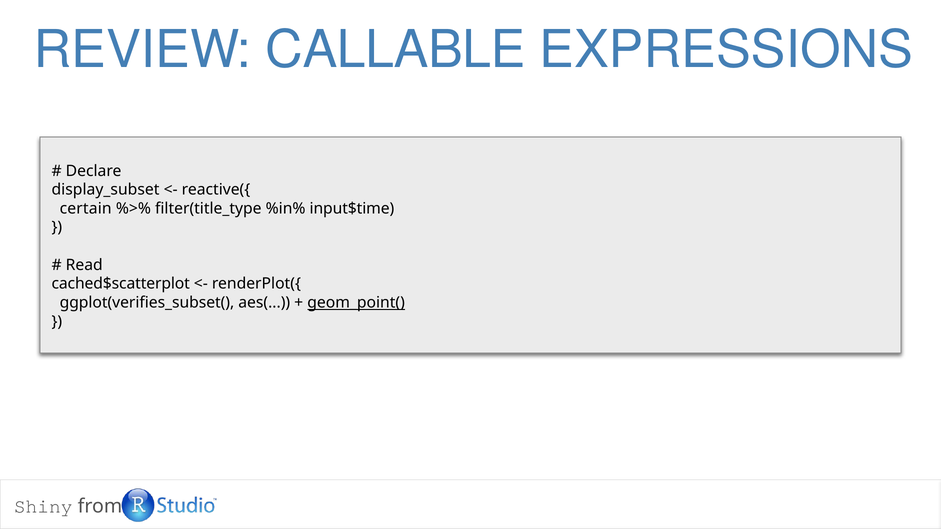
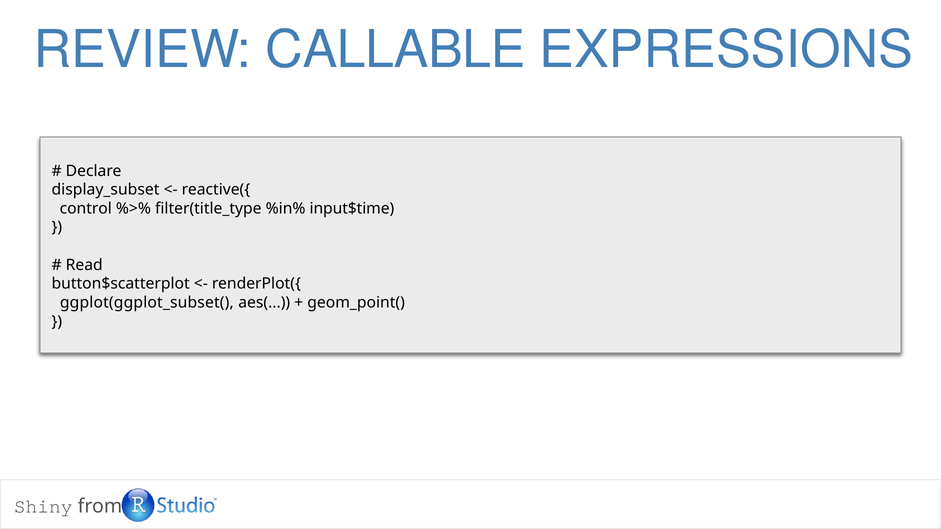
certain: certain -> control (86, 209)
cached$scatterplot: cached$scatterplot -> button$scatterplot (121, 284)
ggplot(verifies_subset(: ggplot(verifies_subset( -> ggplot(ggplot_subset( (147, 303)
geom_point( underline: present -> none (356, 303)
